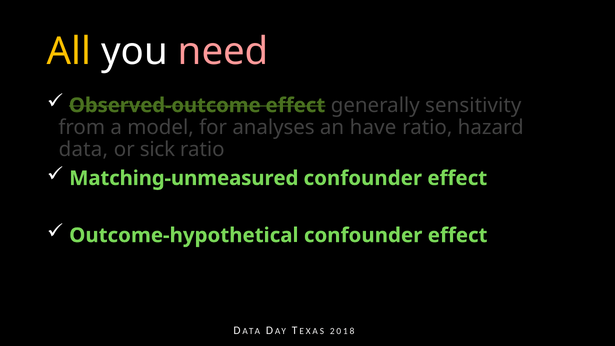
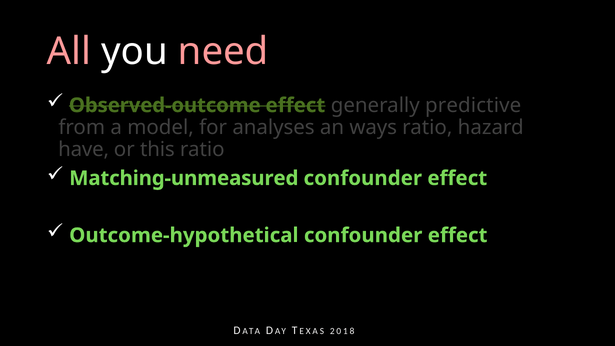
All colour: yellow -> pink (69, 52)
sensitivity: sensitivity -> predictive (473, 105)
have: have -> ways (373, 128)
data: data -> have (84, 150)
sick: sick -> this (157, 150)
